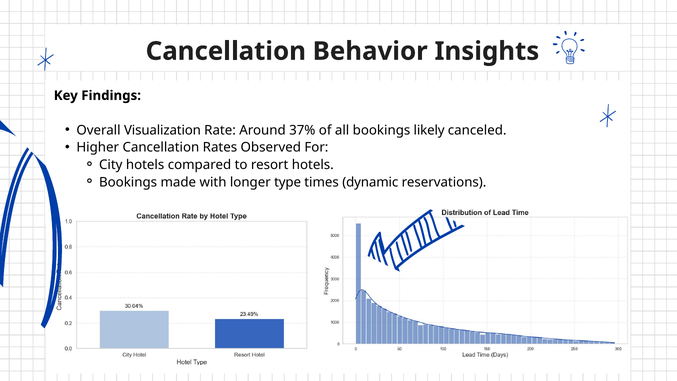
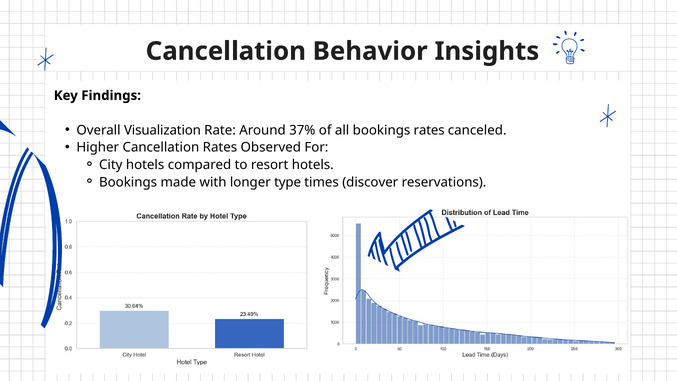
bookings likely: likely -> rates (429, 130)
dynamic: dynamic -> discover (370, 182)
